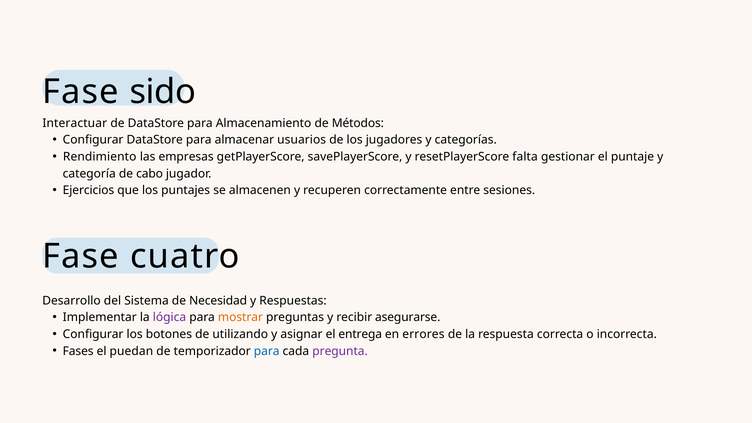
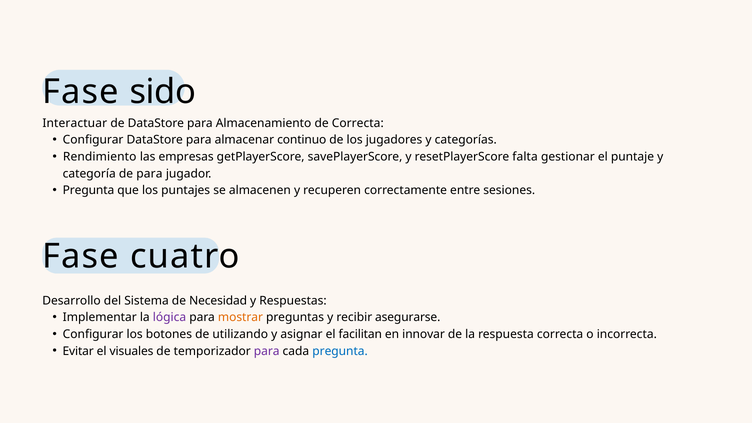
de Métodos: Métodos -> Correcta (358, 123)
usuarios: usuarios -> continuo (302, 140)
de cabo: cabo -> para (149, 174)
Ejercicios: Ejercicios -> Pregunta (88, 190)
entrega: entrega -> facilitan (360, 334)
errores: errores -> innovar (424, 334)
Fases: Fases -> Evitar (78, 351)
puedan: puedan -> visuales (132, 351)
para colour: blue -> purple (267, 351)
pregunta colour: purple -> blue (340, 351)
